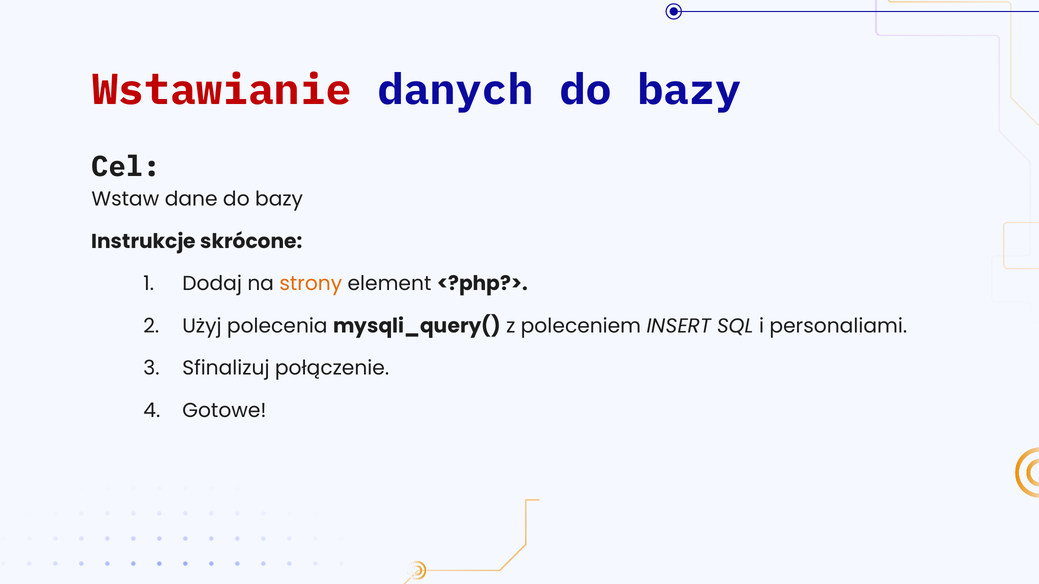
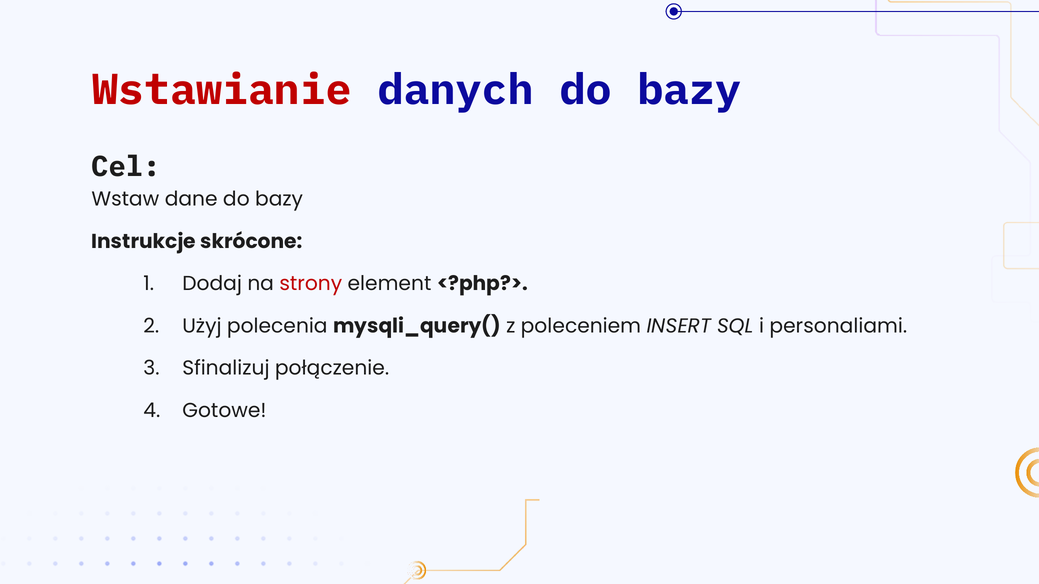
strony colour: orange -> red (311, 284)
